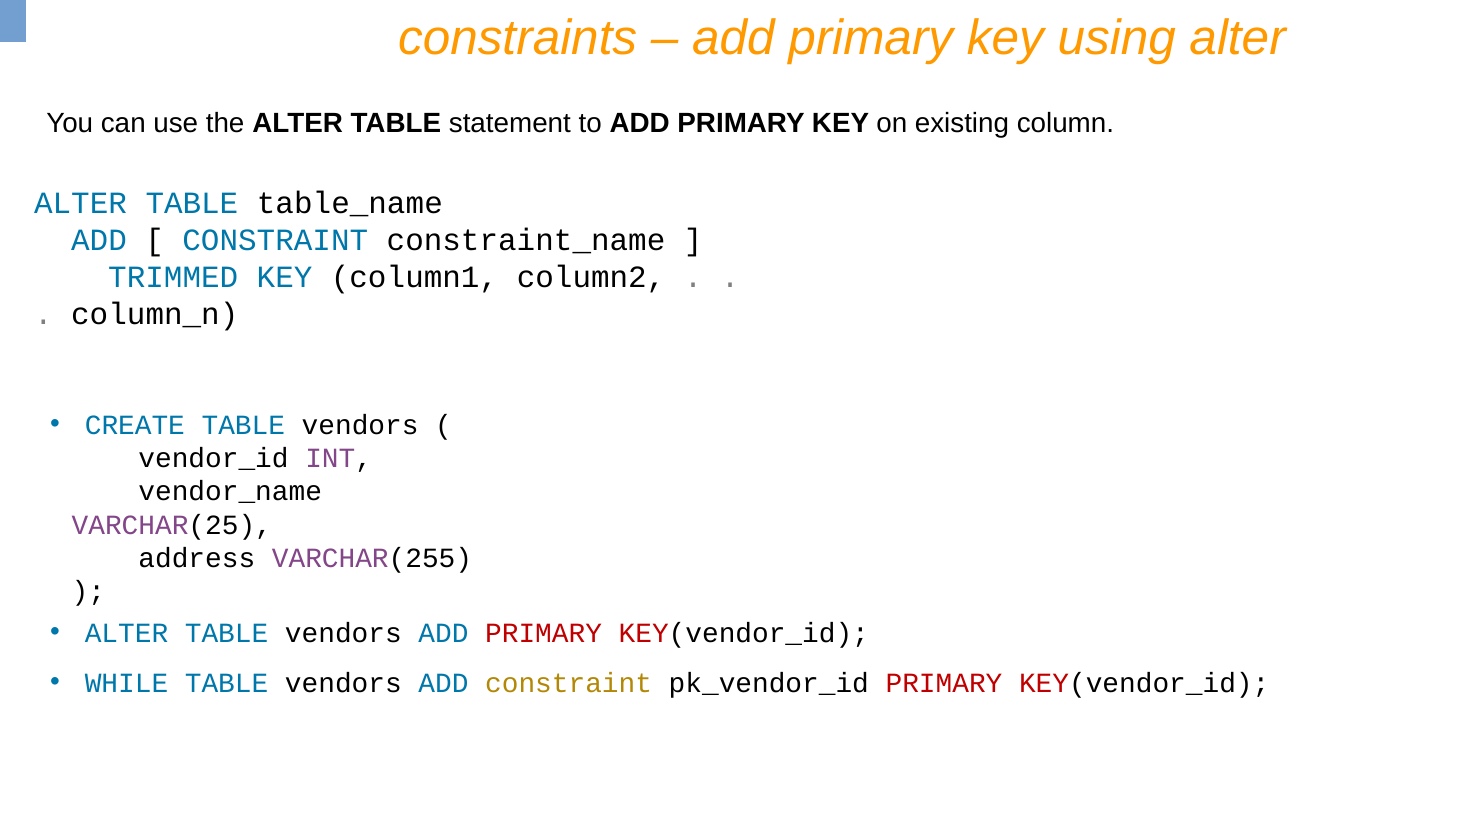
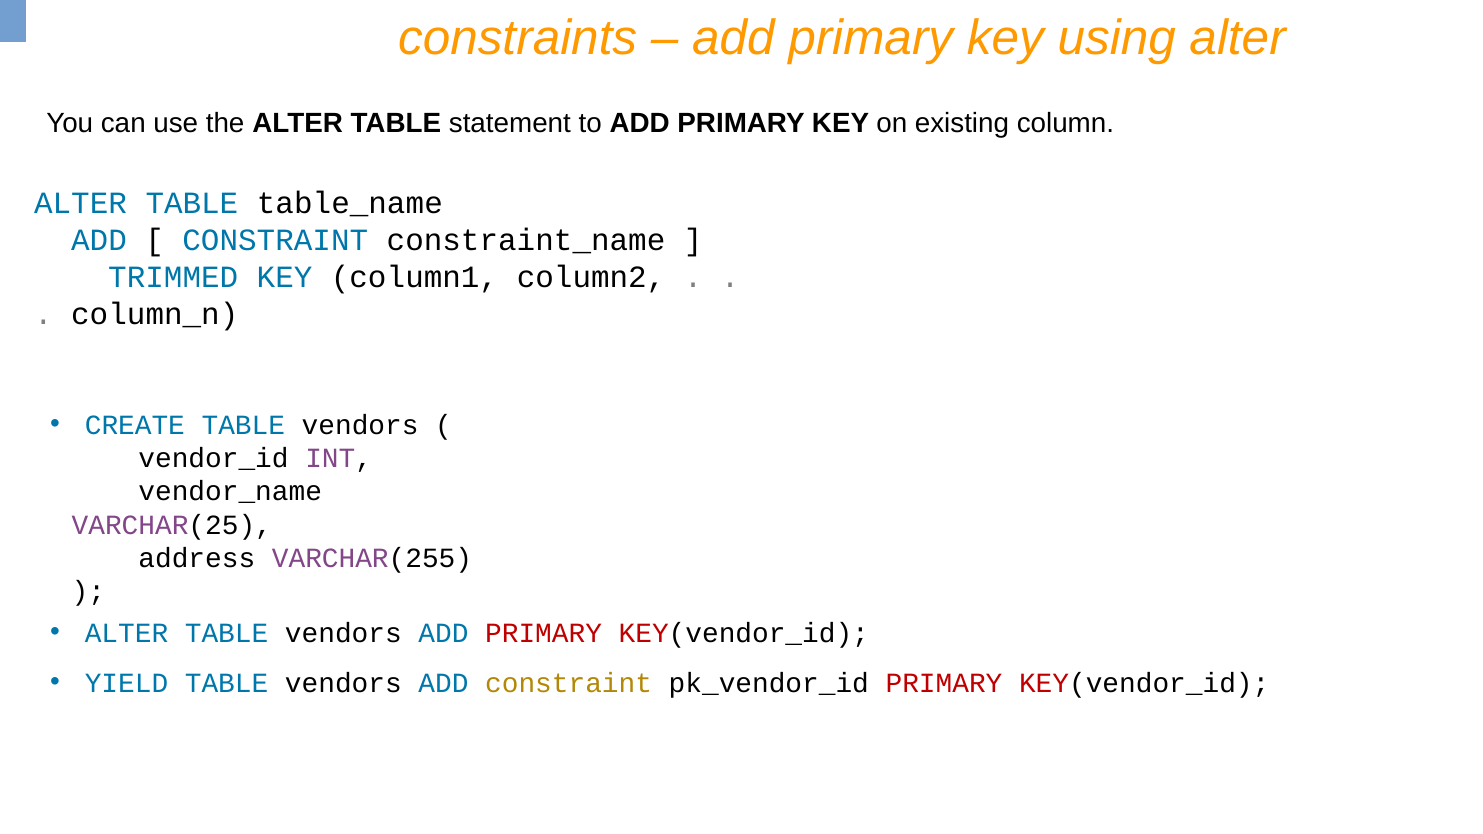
WHILE: WHILE -> YIELD (126, 683)
